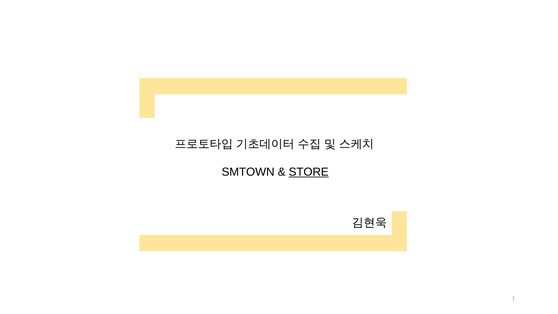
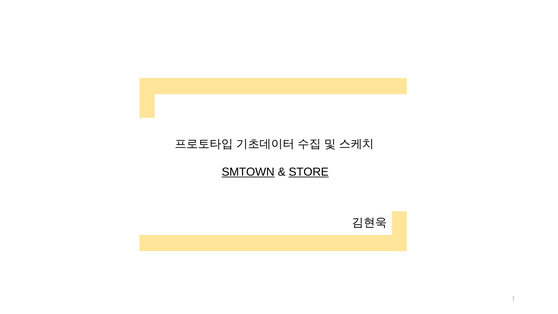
SMTOWN underline: none -> present (248, 172)
